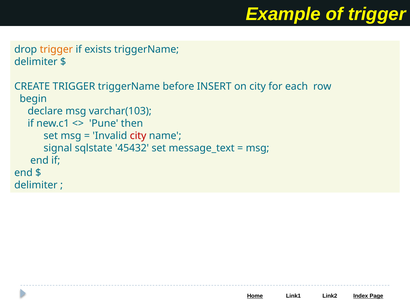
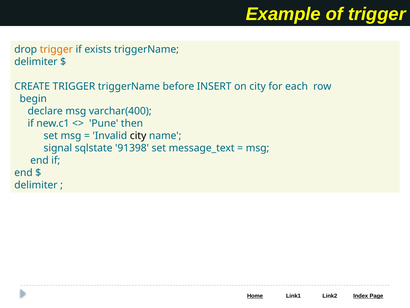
varchar(103: varchar(103 -> varchar(400 (120, 111)
city colour: red -> black (138, 136)
45432: 45432 -> 91398 (132, 148)
